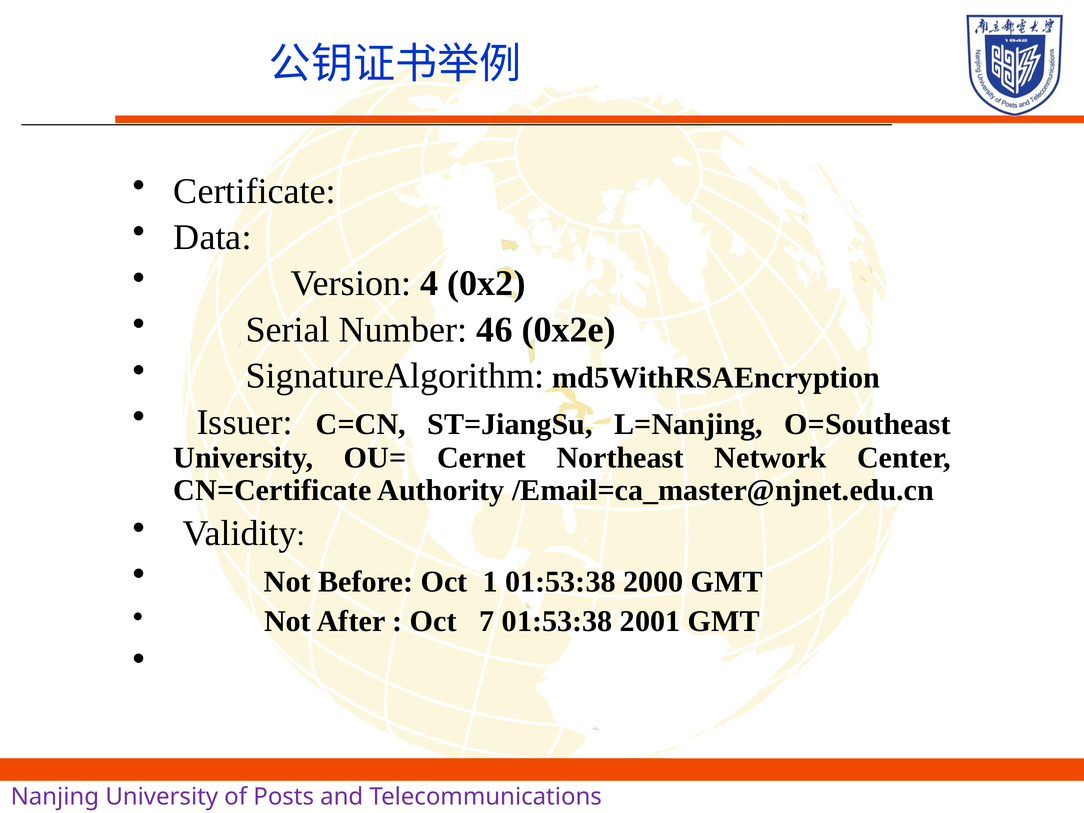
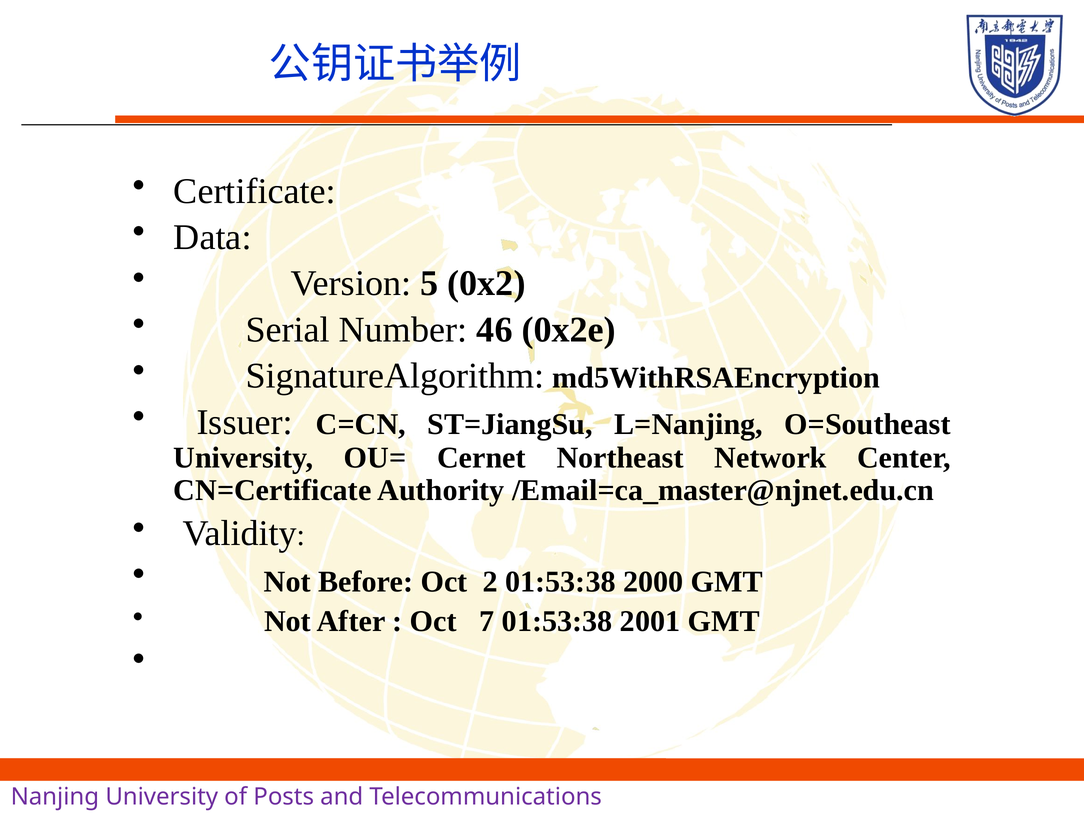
4: 4 -> 5 (429, 284)
1: 1 -> 2 (490, 582)
